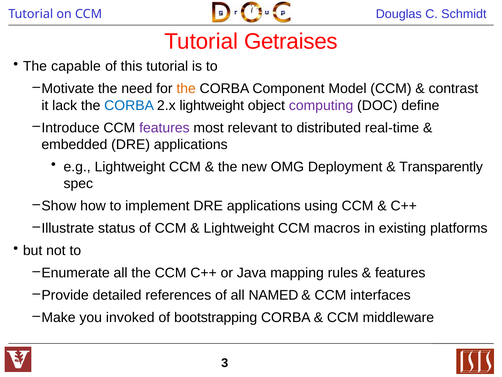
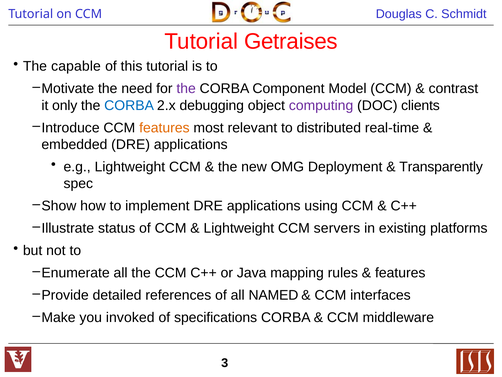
the colour: orange -> purple (186, 89)
lack: lack -> only (65, 105)
2.x lightweight: lightweight -> debugging (212, 105)
define: define -> clients (420, 105)
features colour: purple -> orange (164, 128)
macros: macros -> servers (337, 228)
bootstrapping: bootstrapping -> specifications (216, 317)
